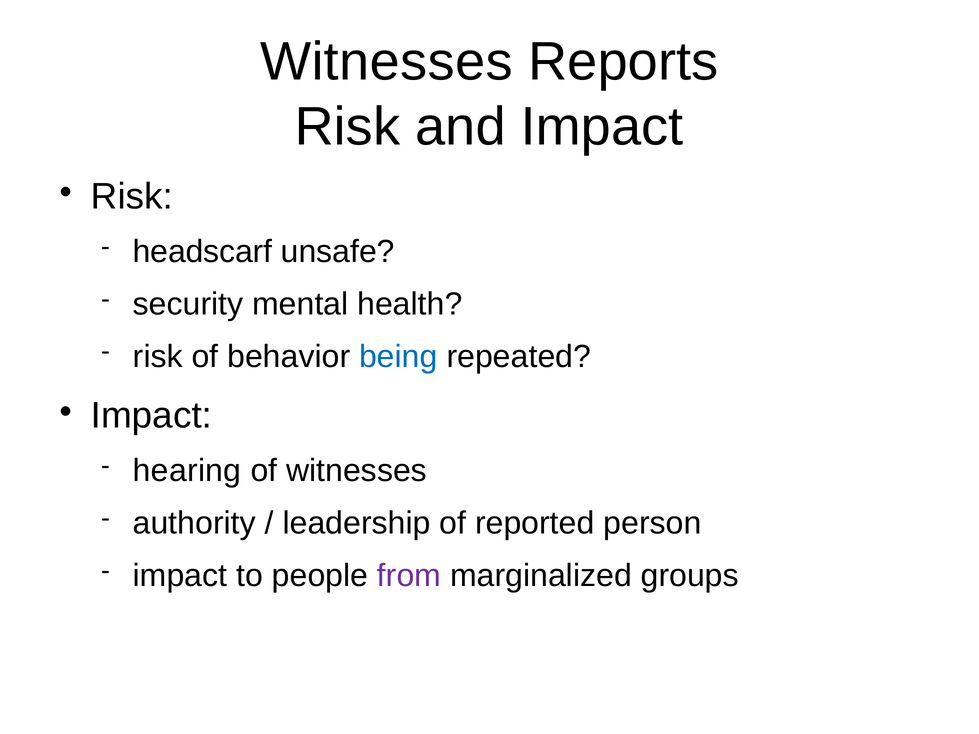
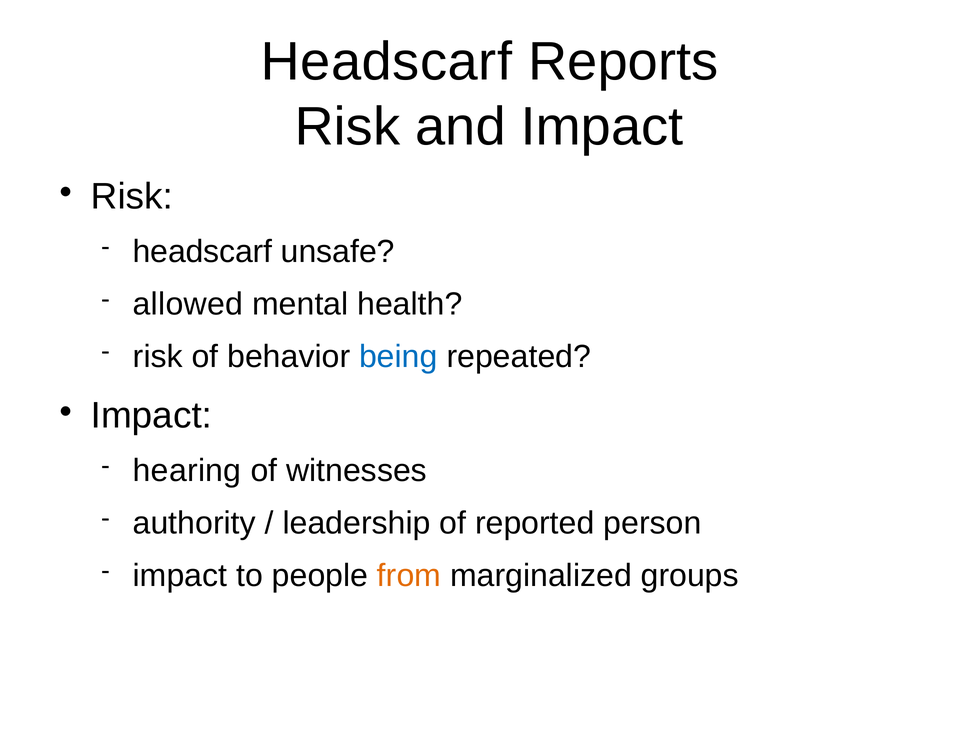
Witnesses: Witnesses -> Headscarf (386, 62)
security: security -> allowed (188, 304)
from colour: purple -> orange (409, 576)
